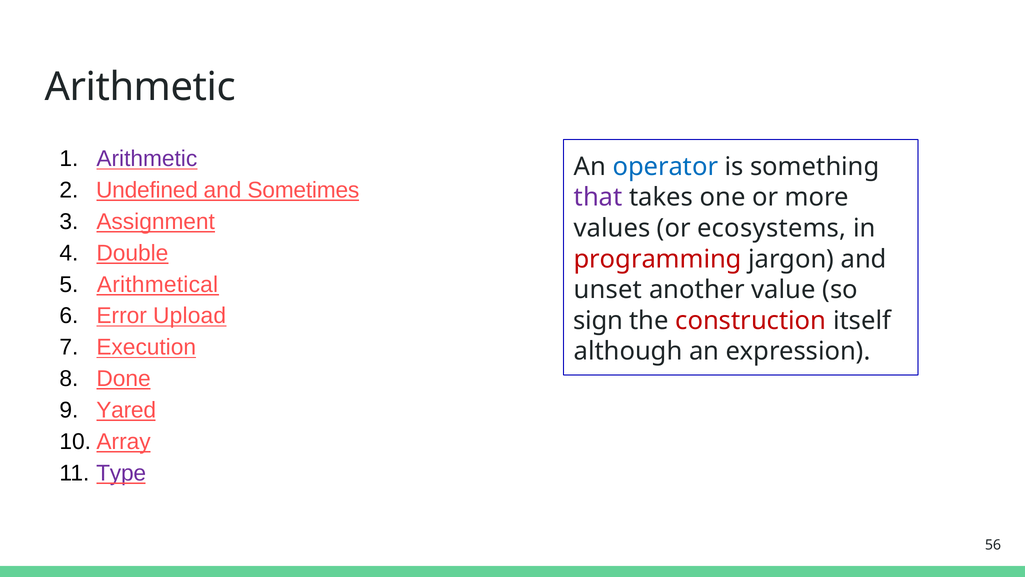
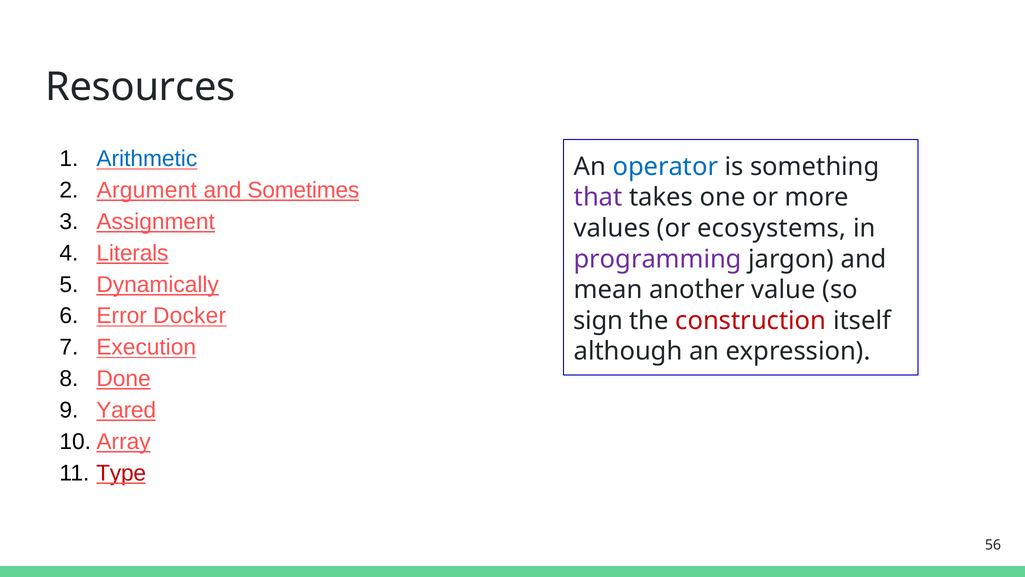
Arithmetic: Arithmetic -> Resources (140, 87)
Arithmetic colour: purple -> blue (147, 159)
Undefined: Undefined -> Argument (147, 190)
Double: Double -> Literals (132, 253)
programming colour: red -> purple (658, 259)
Arithmetical: Arithmetical -> Dynamically (158, 284)
unset: unset -> mean (608, 290)
Upload: Upload -> Docker (190, 316)
Type colour: purple -> red (121, 473)
